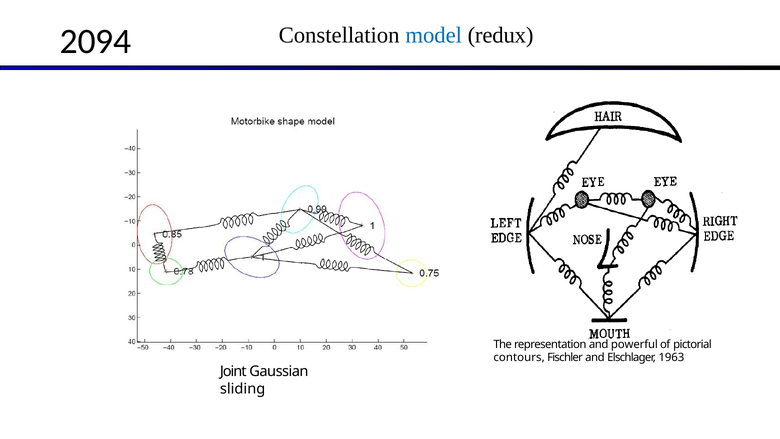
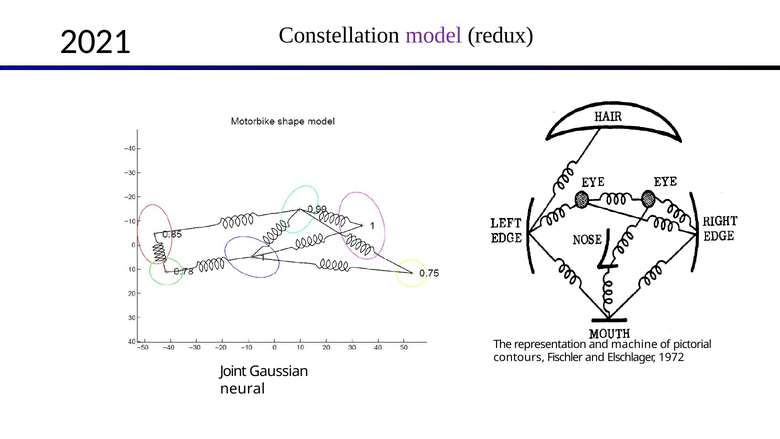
2094: 2094 -> 2021 (96, 41)
model colour: blue -> purple (434, 35)
powerful: powerful -> machine (634, 344)
1963: 1963 -> 1972 (671, 357)
sliding: sliding -> neural (243, 389)
